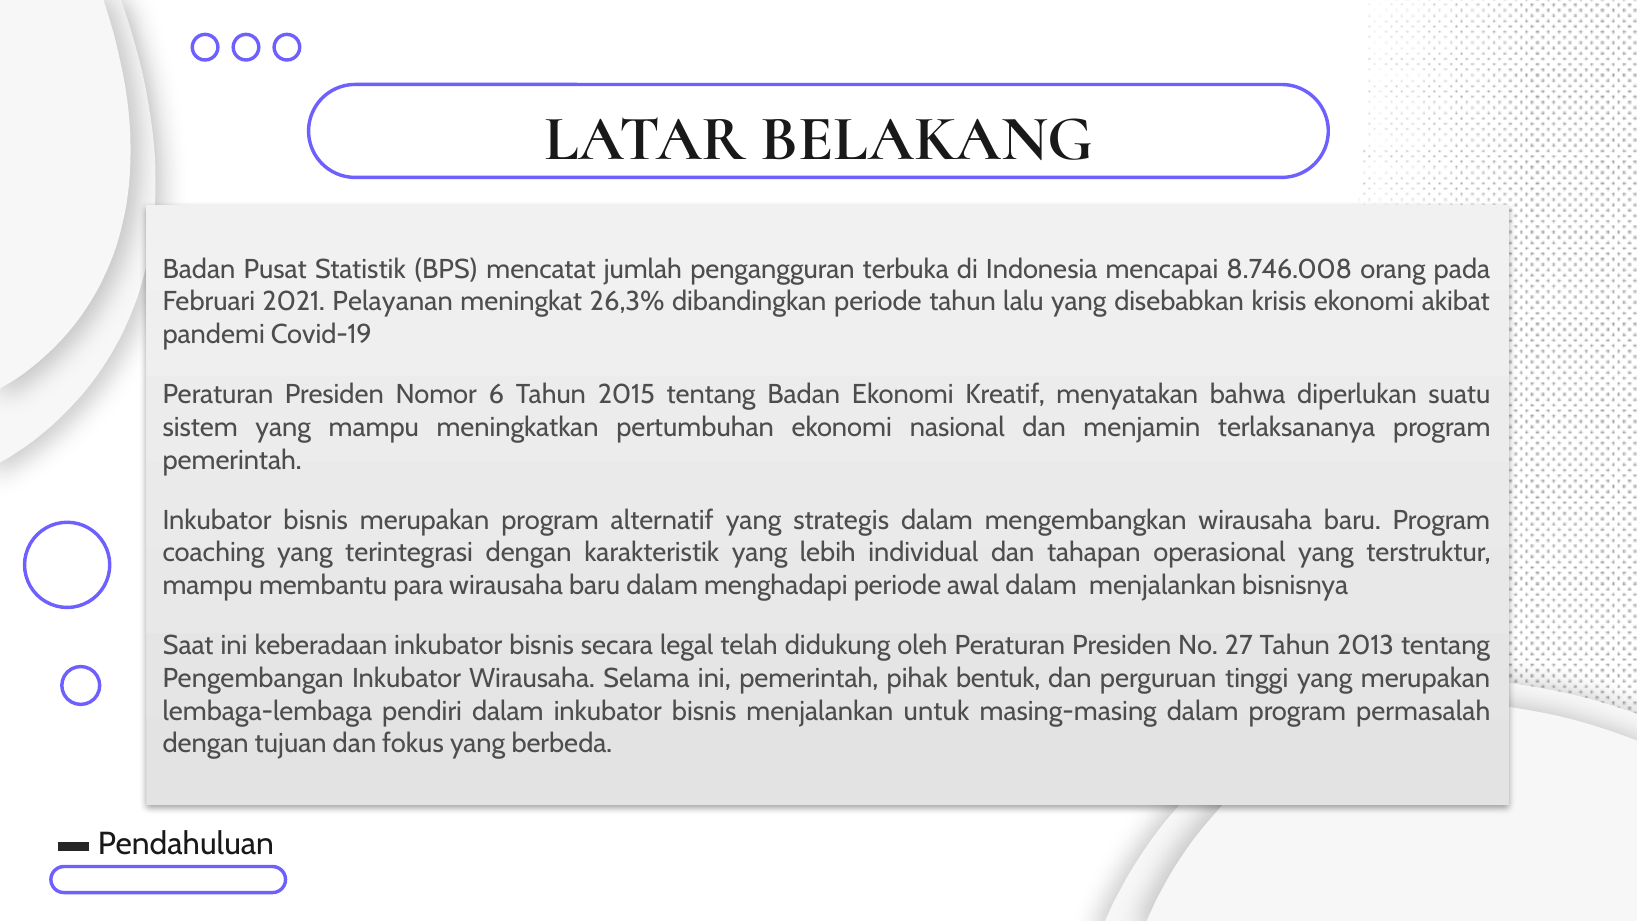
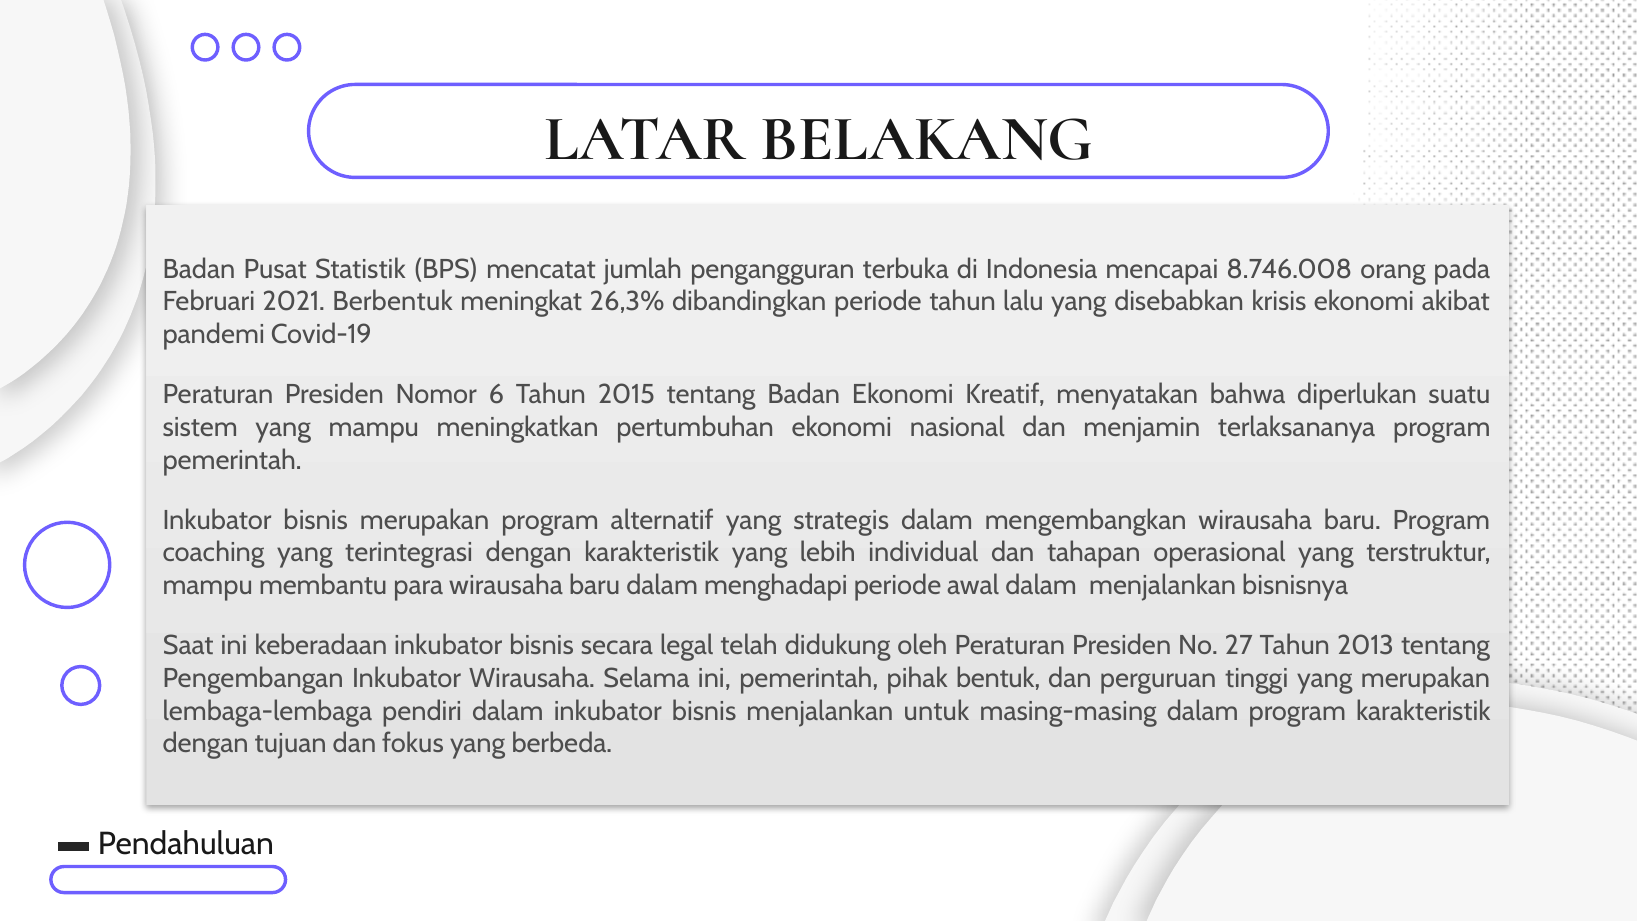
Pelayanan: Pelayanan -> Berbentuk (393, 302)
program permasalah: permasalah -> karakteristik (1423, 711)
